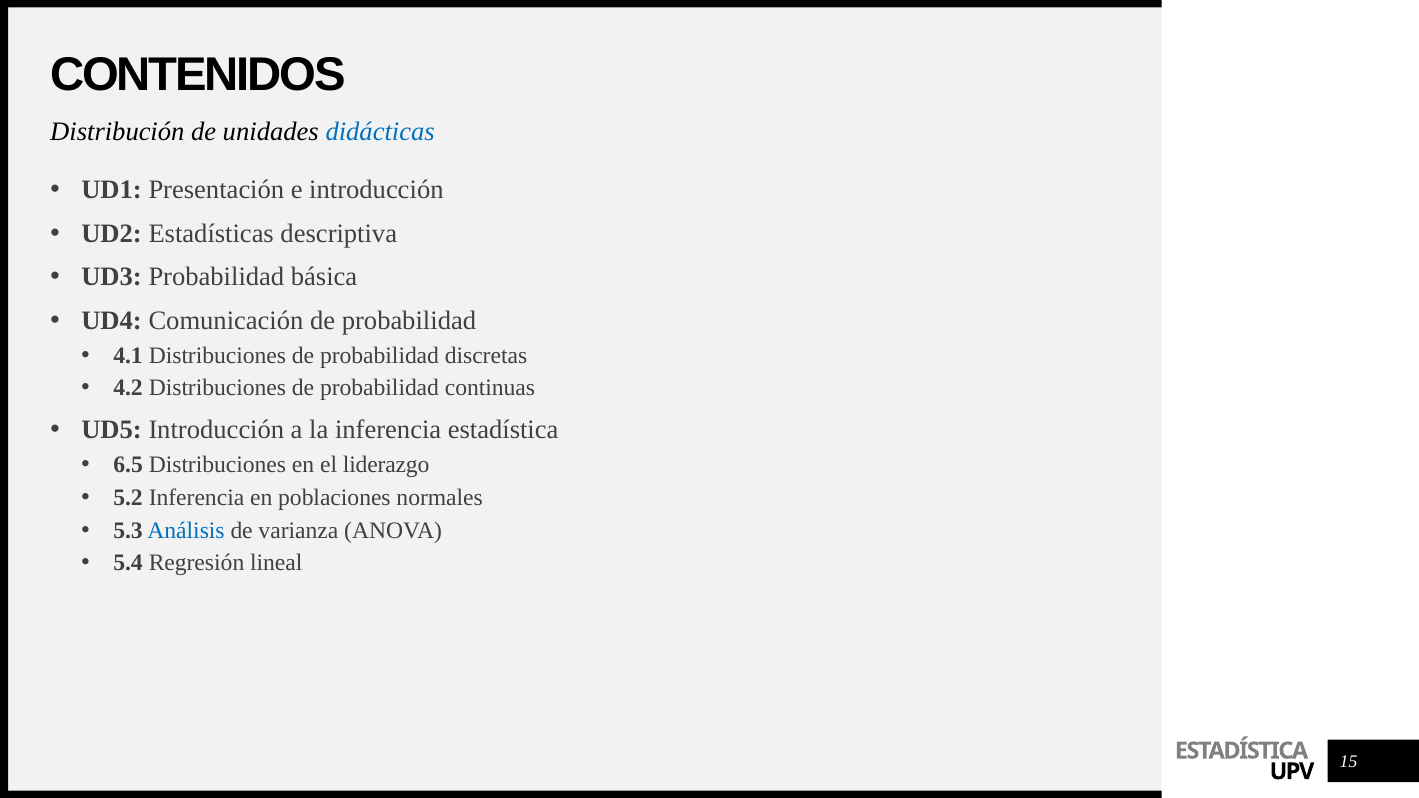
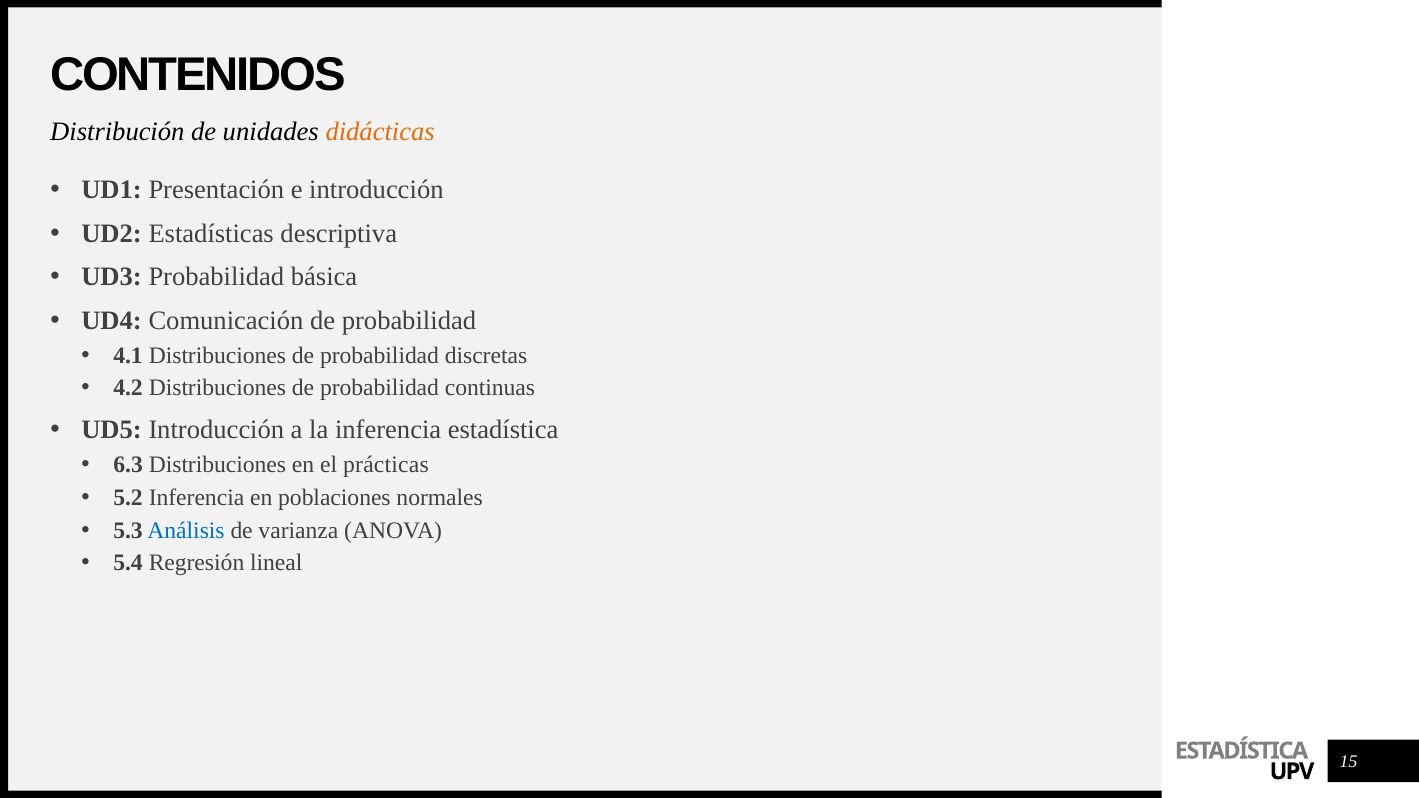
didácticas colour: blue -> orange (380, 132)
6.5: 6.5 -> 6.3 (128, 465)
liderazgo: liderazgo -> prácticas (386, 465)
